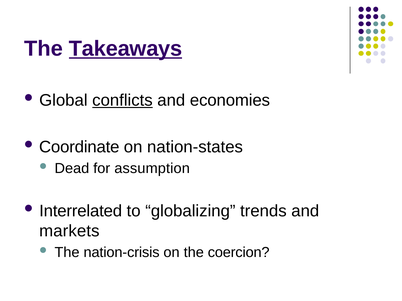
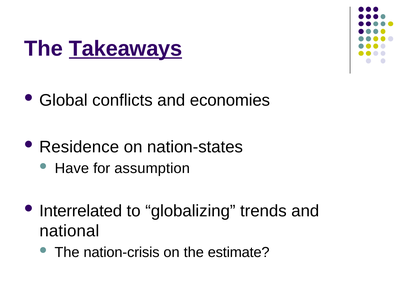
conflicts underline: present -> none (122, 100)
Coordinate: Coordinate -> Residence (79, 147)
Dead: Dead -> Have (72, 169)
markets: markets -> national (69, 231)
coercion: coercion -> estimate (239, 253)
